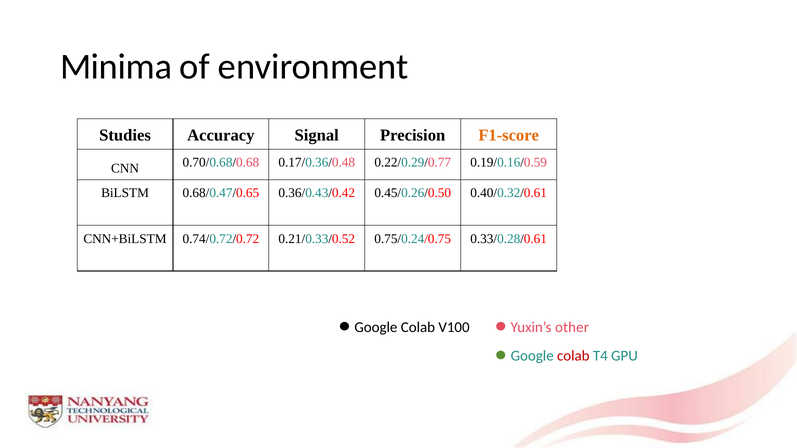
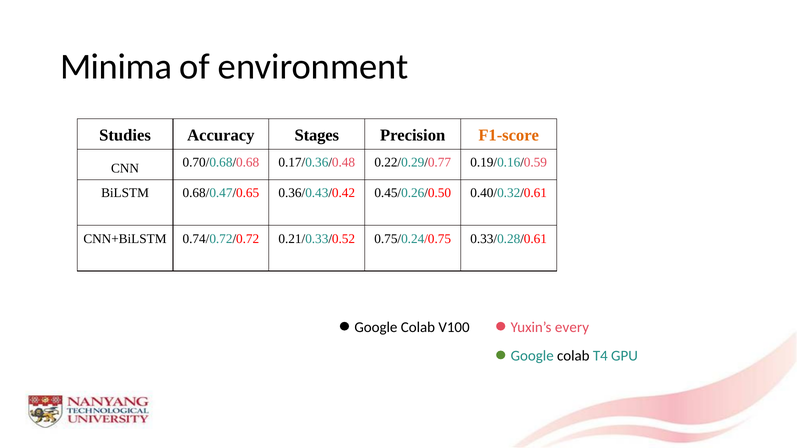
Signal: Signal -> Stages (317, 136)
other: other -> every (572, 327)
colab colour: red -> black (573, 356)
